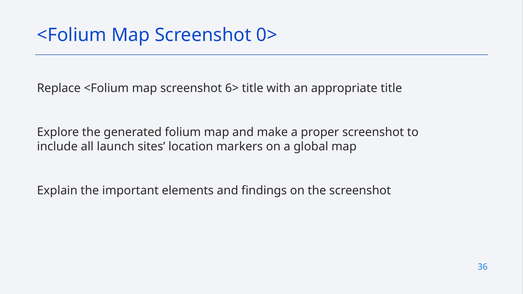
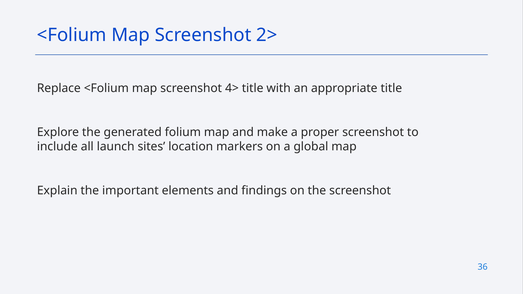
0>: 0> -> 2> (267, 35)
6>: 6> -> 4> (232, 88)
